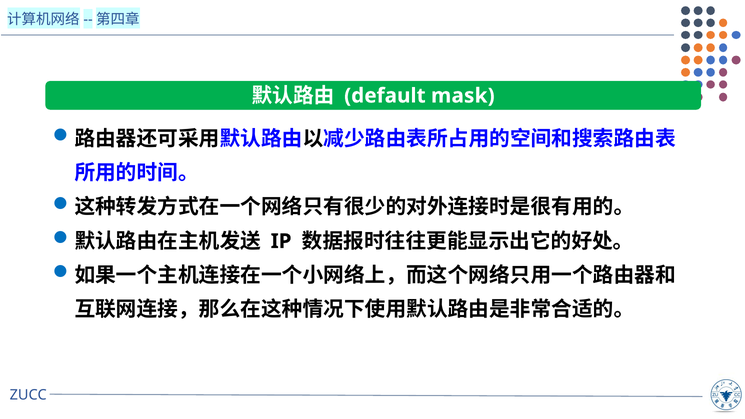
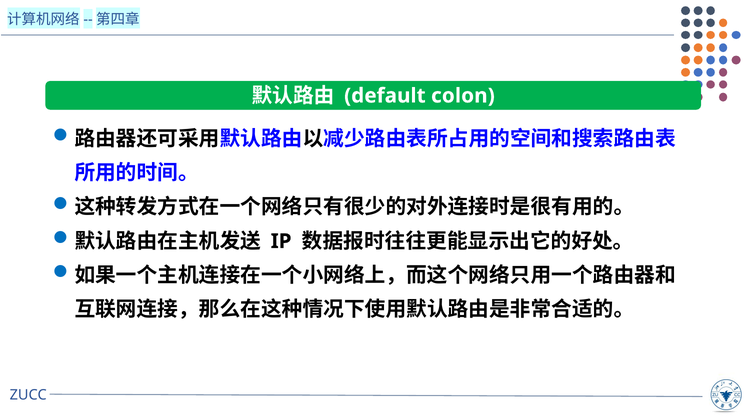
mask: mask -> colon (463, 96)
